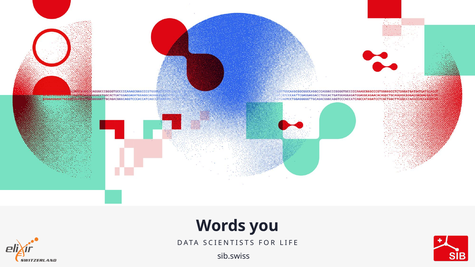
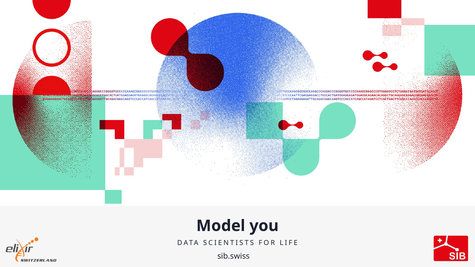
Words: Words -> Model (221, 226)
